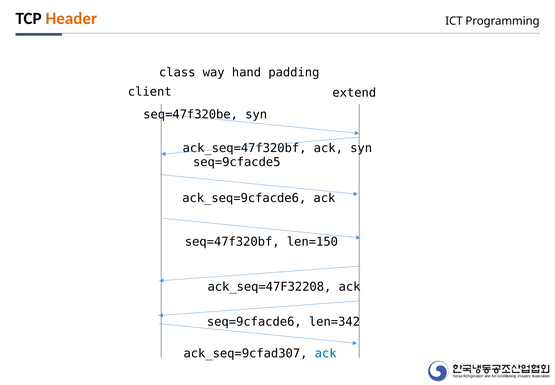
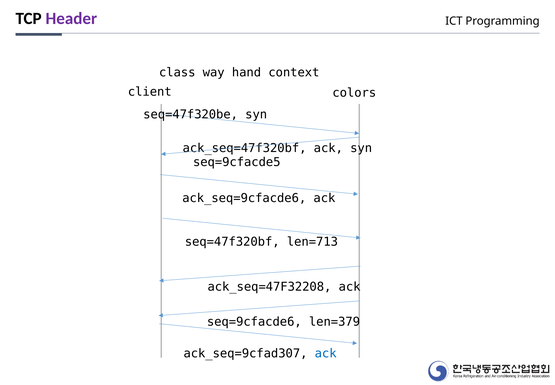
Header colour: orange -> purple (71, 18)
padding: padding -> context (294, 72)
extend: extend -> colors (354, 93)
len=150: len=150 -> len=713 (312, 241)
len=342: len=342 -> len=379 (334, 321)
